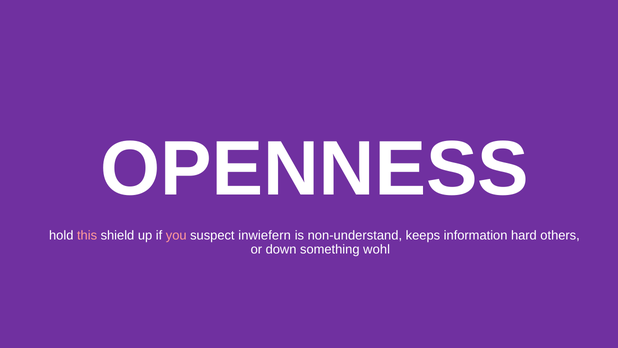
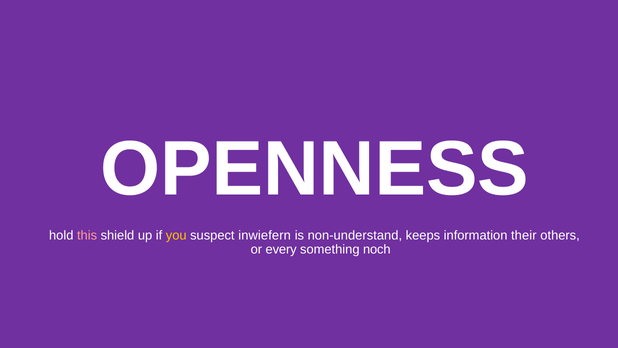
you colour: pink -> yellow (176, 235)
hard: hard -> their (524, 235)
down: down -> every (281, 249)
wohl: wohl -> noch (377, 249)
